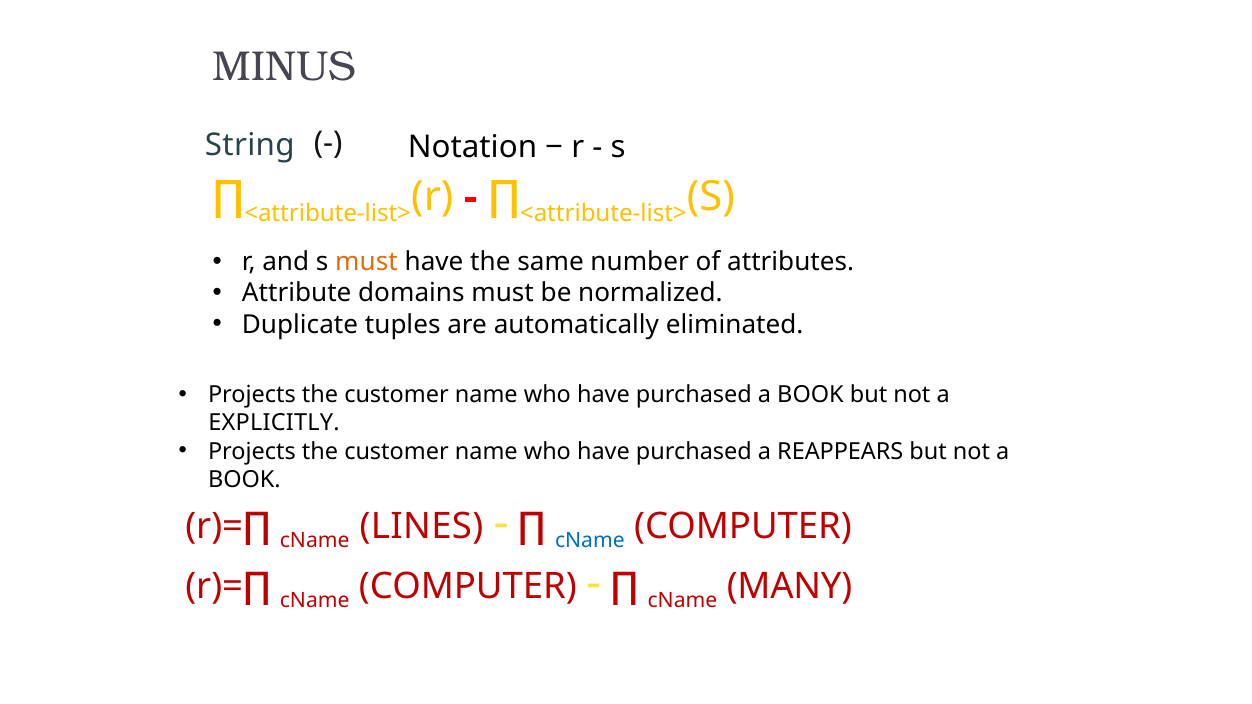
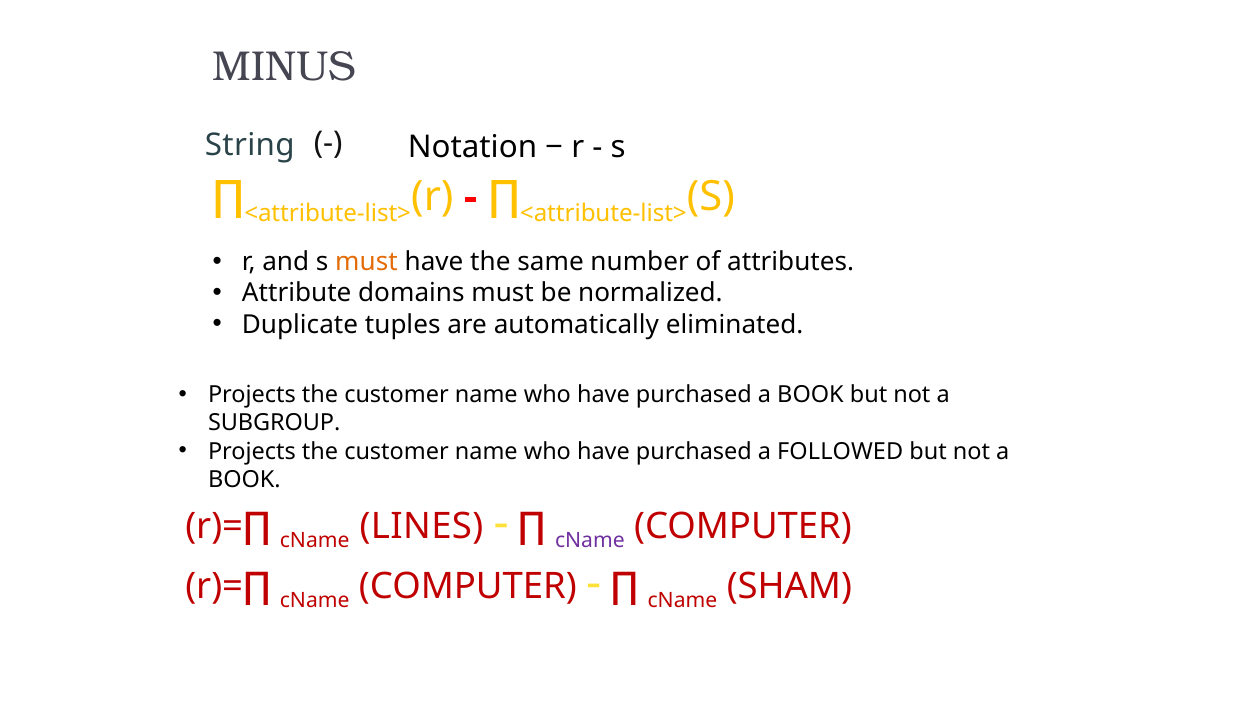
EXPLICITLY: EXPLICITLY -> SUBGROUP (274, 423)
REAPPEARS: REAPPEARS -> FOLLOWED (840, 452)
cName colour: blue -> purple (590, 541)
MANY: MANY -> SHAM (789, 587)
